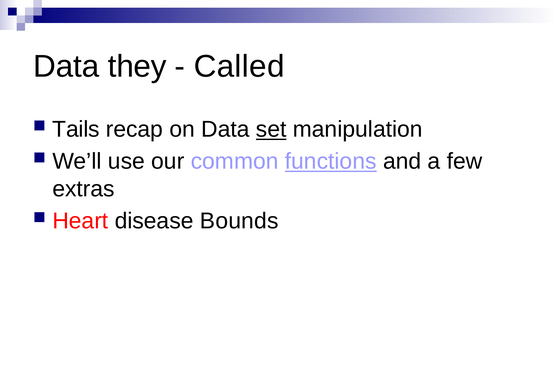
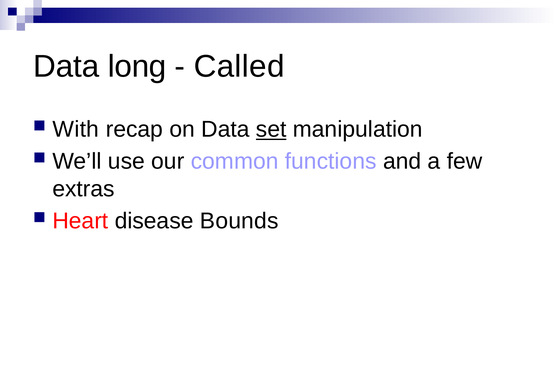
they: they -> long (137, 67)
Tails: Tails -> With (76, 130)
functions underline: present -> none (331, 162)
